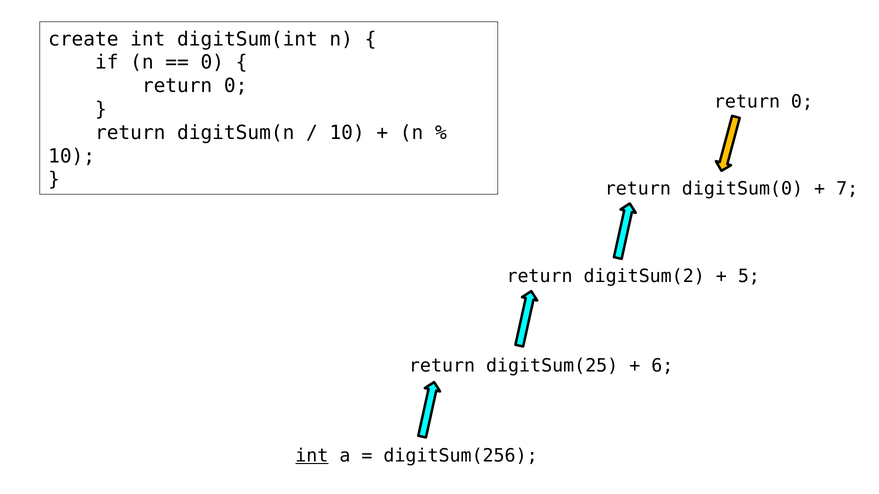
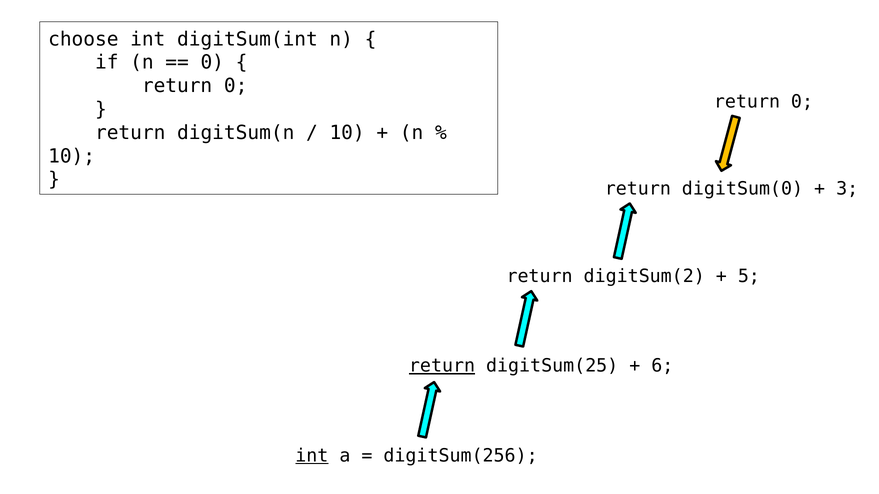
create: create -> choose (83, 39)
7: 7 -> 3 (847, 189)
return underline: none -> present (442, 366)
